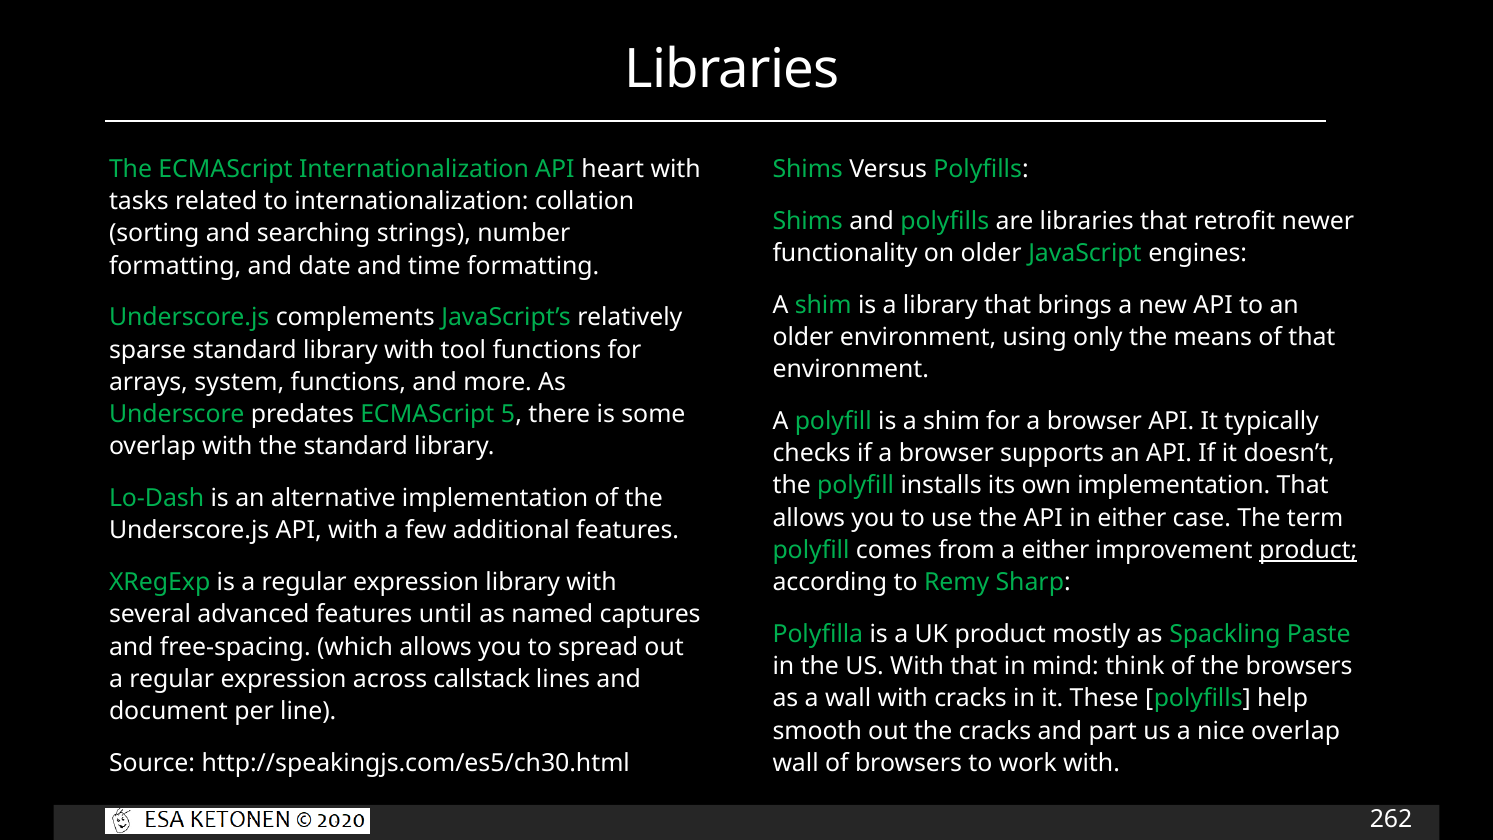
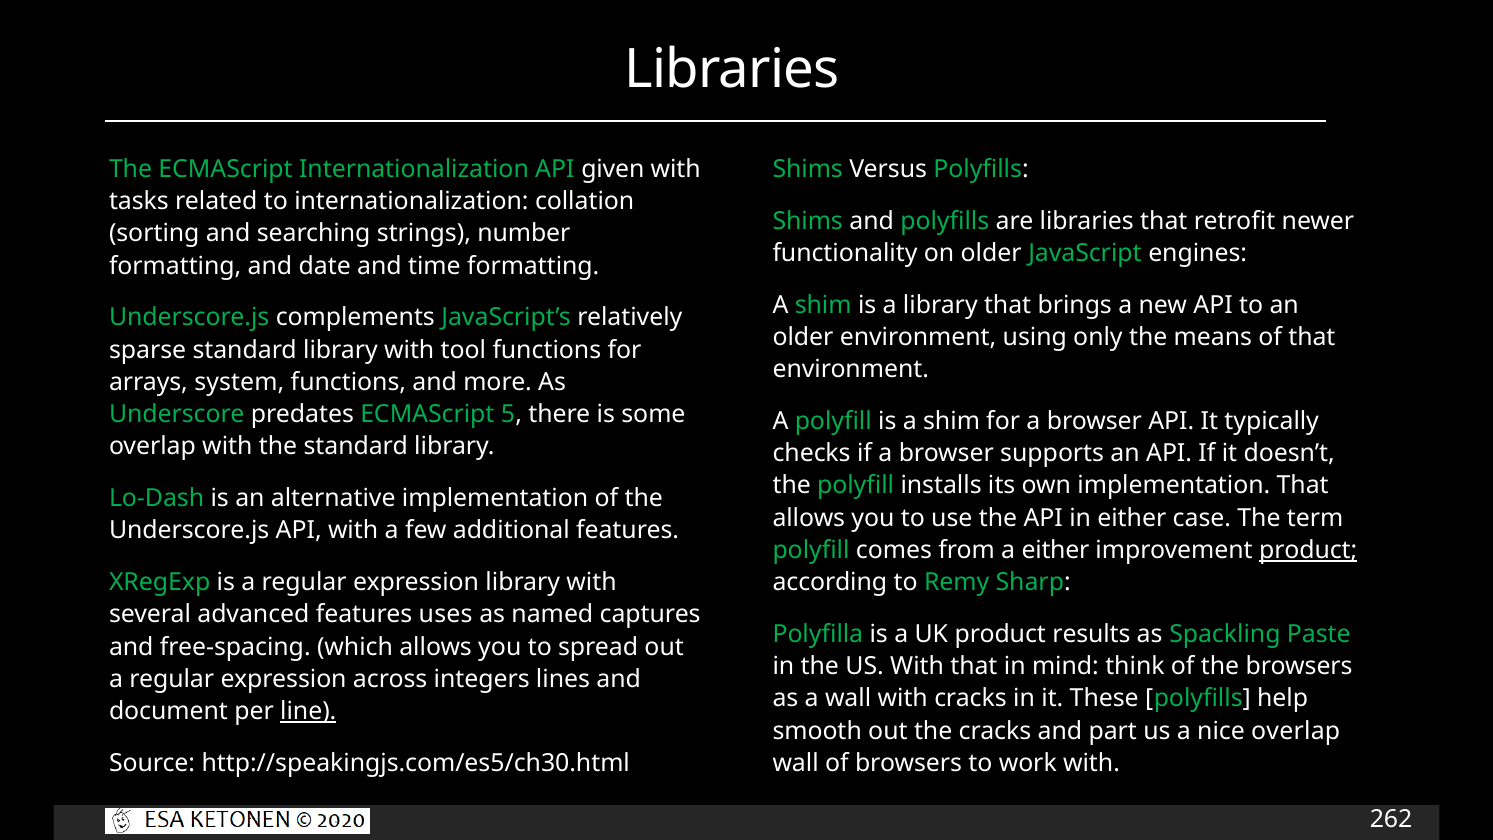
heart: heart -> given (613, 169)
until: until -> uses (446, 615)
mostly: mostly -> results (1091, 634)
callstack: callstack -> integers (482, 679)
line underline: none -> present (308, 711)
